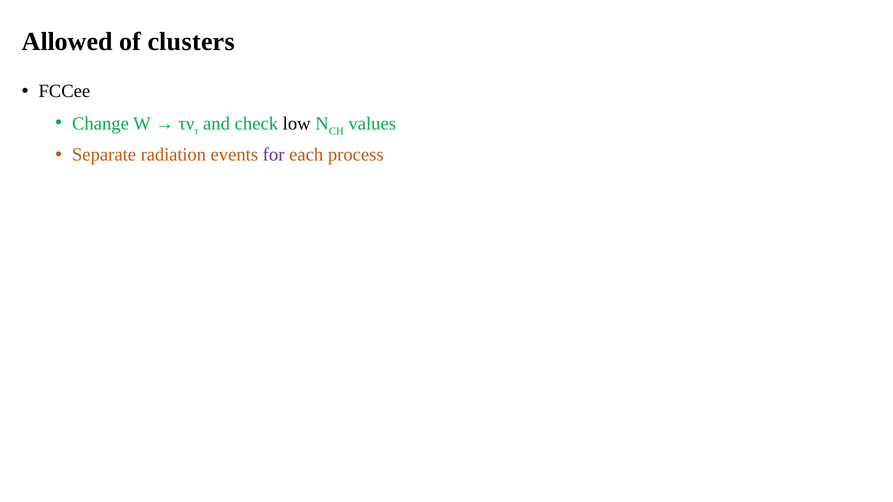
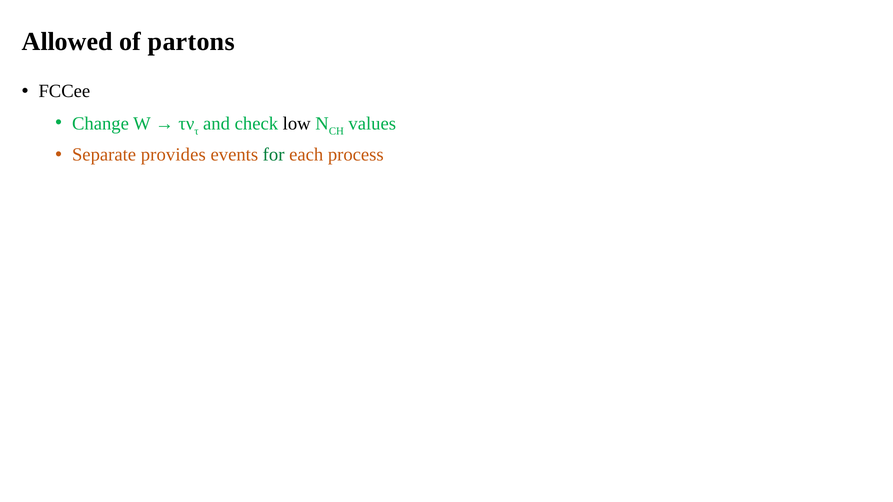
clusters: clusters -> partons (191, 42)
radiation: radiation -> provides (173, 155)
for colour: purple -> green (274, 155)
